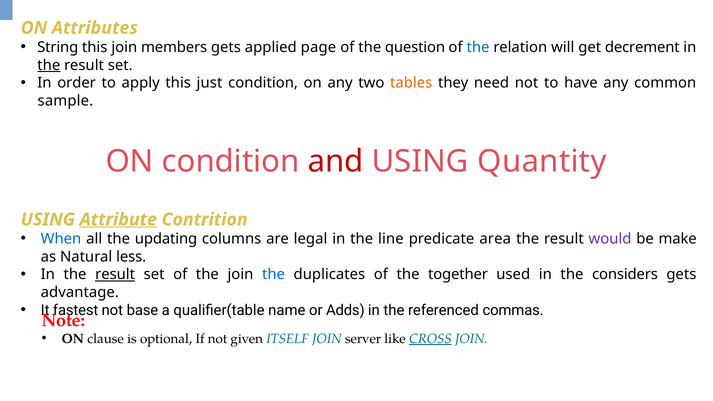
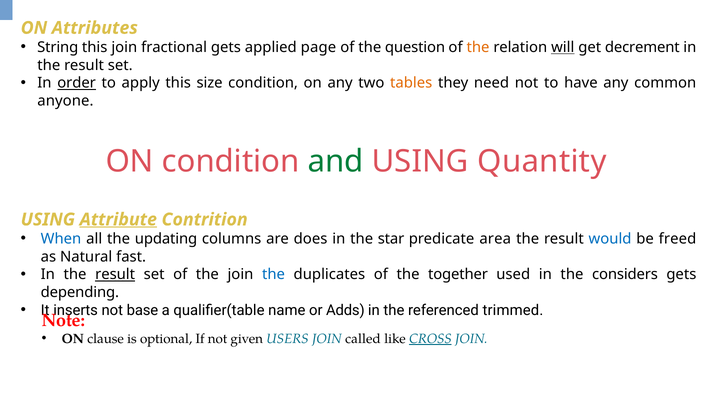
members: members -> fractional (174, 47)
the colour: blue -> orange (478, 47)
will underline: none -> present (563, 47)
the underline: present -> none (49, 65)
order underline: none -> present (77, 83)
just: just -> size (210, 83)
sample: sample -> anyone (65, 101)
and colour: red -> green (336, 162)
legal: legal -> does (311, 239)
line: line -> star (391, 239)
would colour: purple -> blue (610, 239)
make: make -> freed (678, 239)
less: less -> fast (131, 257)
advantage: advantage -> depending (80, 292)
fastest: fastest -> inserts (76, 310)
commas: commas -> trimmed (513, 310)
ITSELF: ITSELF -> USERS (287, 339)
server: server -> called (363, 339)
